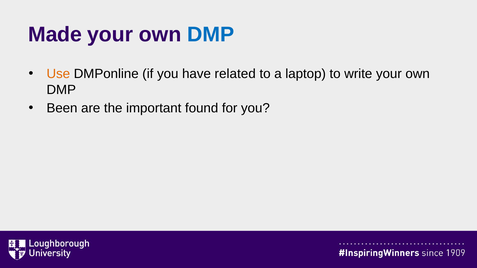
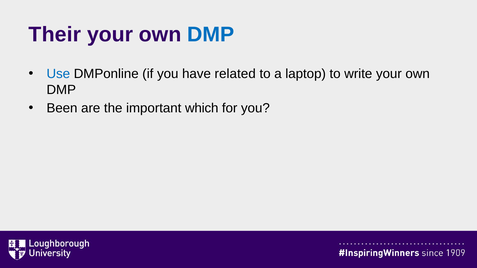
Made: Made -> Their (55, 35)
Use colour: orange -> blue (58, 74)
found: found -> which (202, 108)
